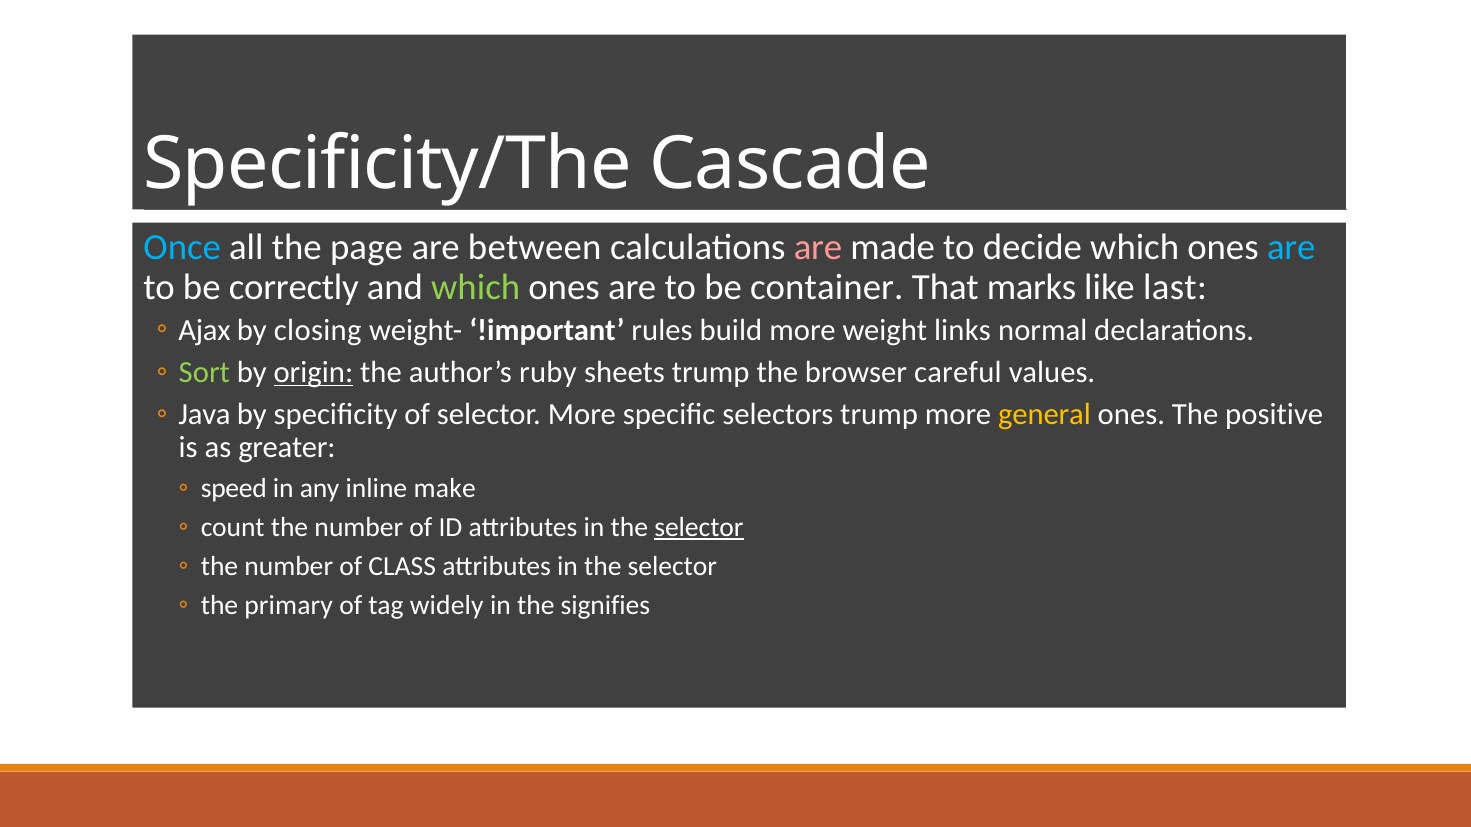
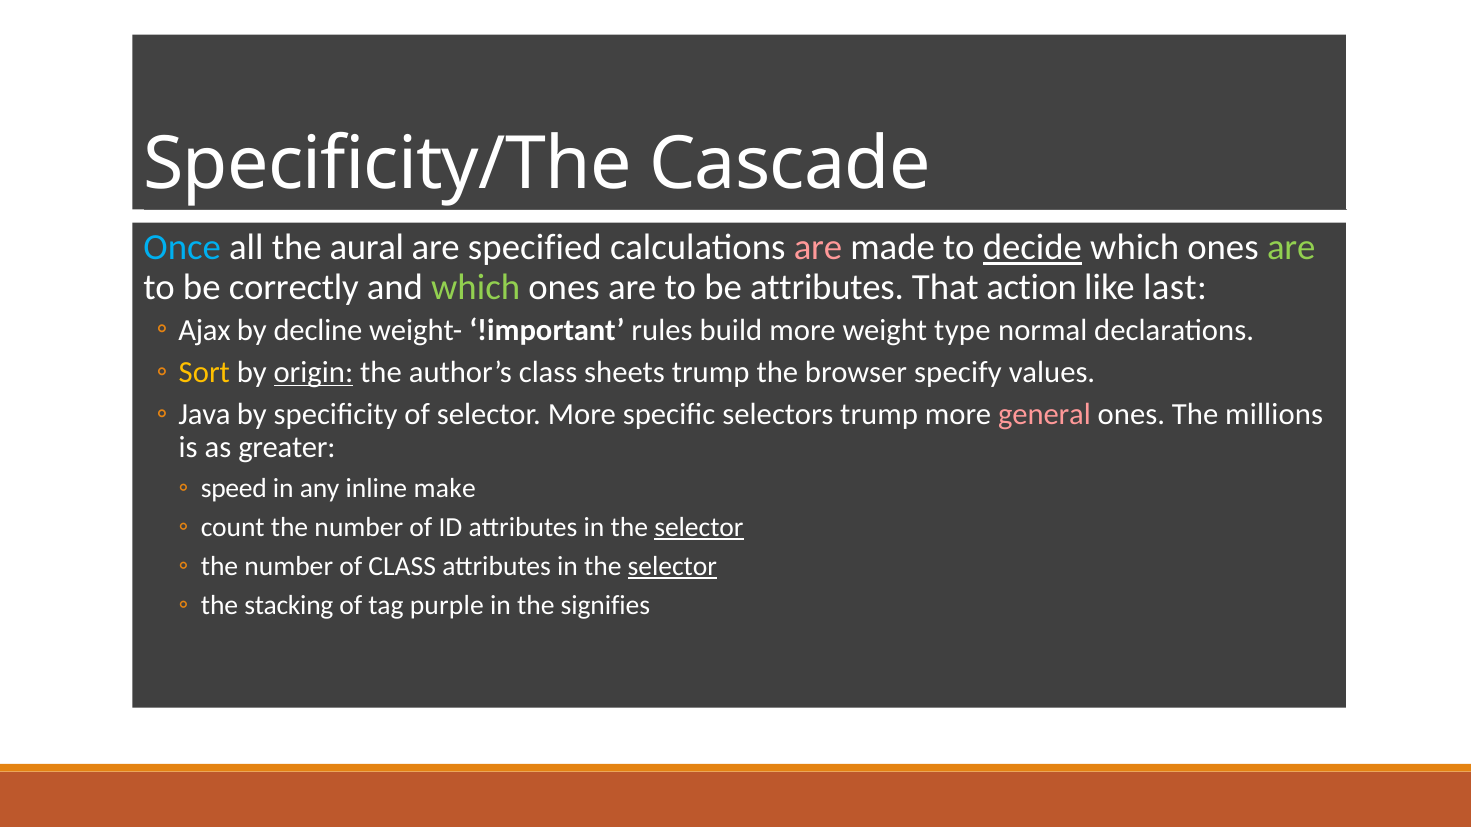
page: page -> aural (367, 248)
between: between -> specified (535, 248)
decide underline: none -> present (1032, 248)
are colour: light blue -> light green (1291, 248)
be container: container -> attributes (827, 288)
marks: marks -> action (1032, 288)
closing: closing -> decline (318, 330)
links: links -> type (962, 330)
Sort colour: light green -> yellow (204, 372)
author’s ruby: ruby -> class (548, 372)
careful: careful -> specify (958, 372)
general colour: yellow -> pink (1044, 415)
positive: positive -> millions (1274, 415)
selector underline: none -> present (672, 567)
primary: primary -> stacking (289, 606)
widely: widely -> purple (447, 606)
